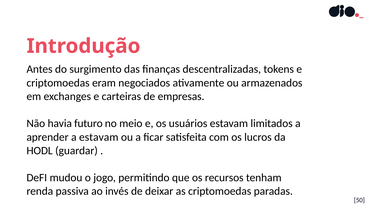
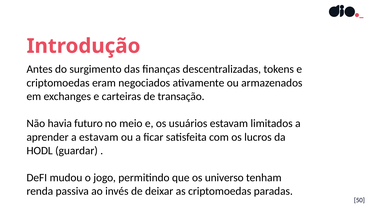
empresas: empresas -> transação (181, 96)
recursos: recursos -> universo (224, 178)
